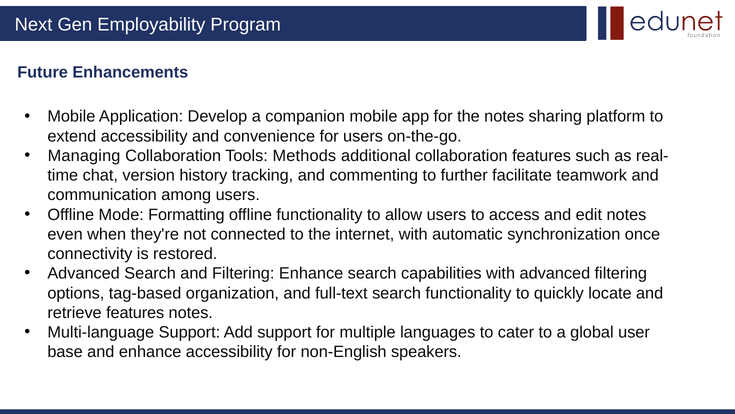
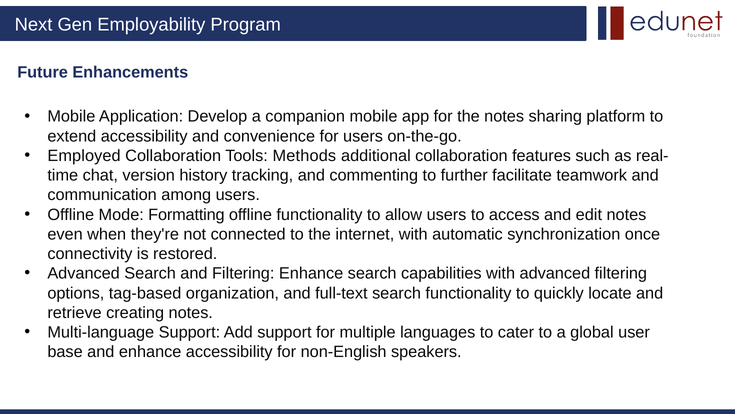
Managing: Managing -> Employed (84, 156)
retrieve features: features -> creating (135, 312)
